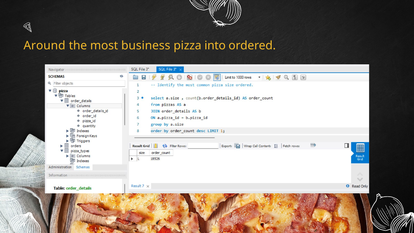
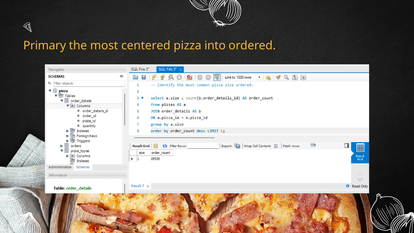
Around: Around -> Primary (45, 46)
business: business -> centered (146, 46)
